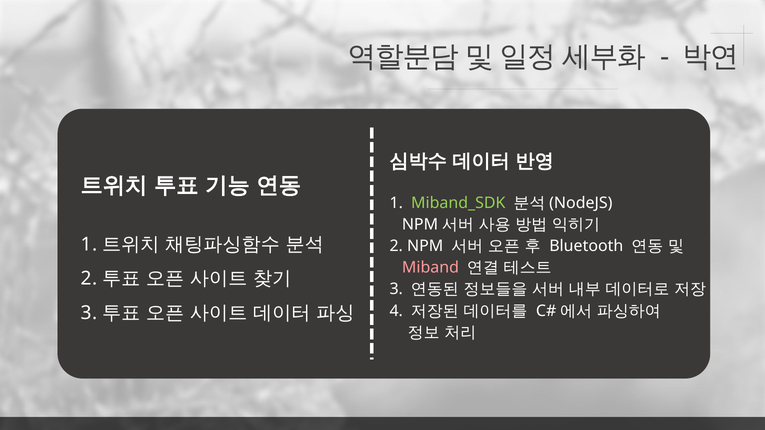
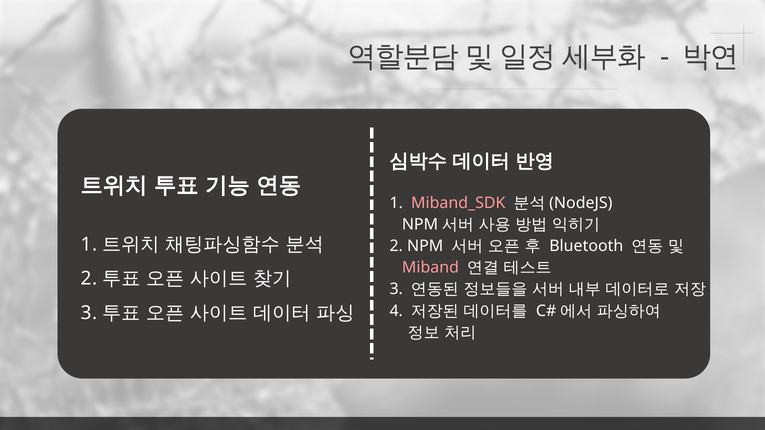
Miband_SDK colour: light green -> pink (458, 203)
